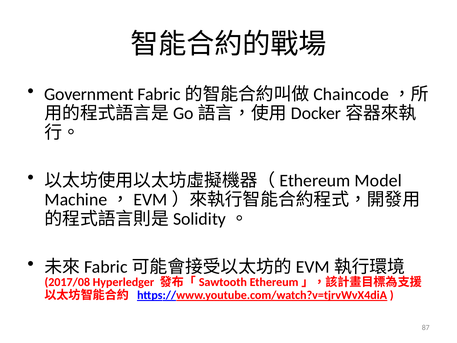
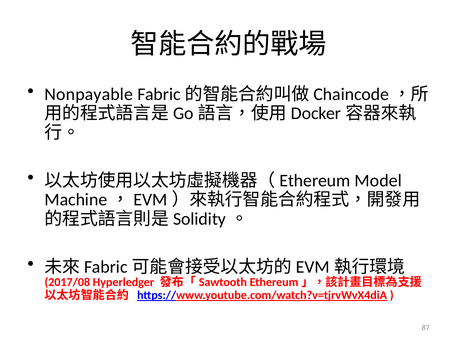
Government: Government -> Nonpayable (89, 94)
